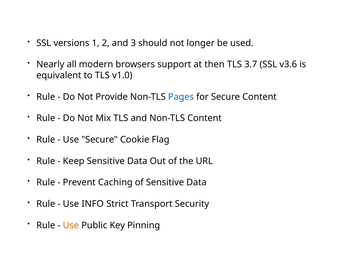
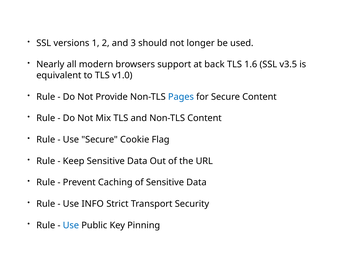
then: then -> back (214, 64)
3.7: 3.7 -> 1.6 (251, 64)
v3.6: v3.6 -> v3.5 (288, 64)
Use colour: orange -> blue (71, 225)
